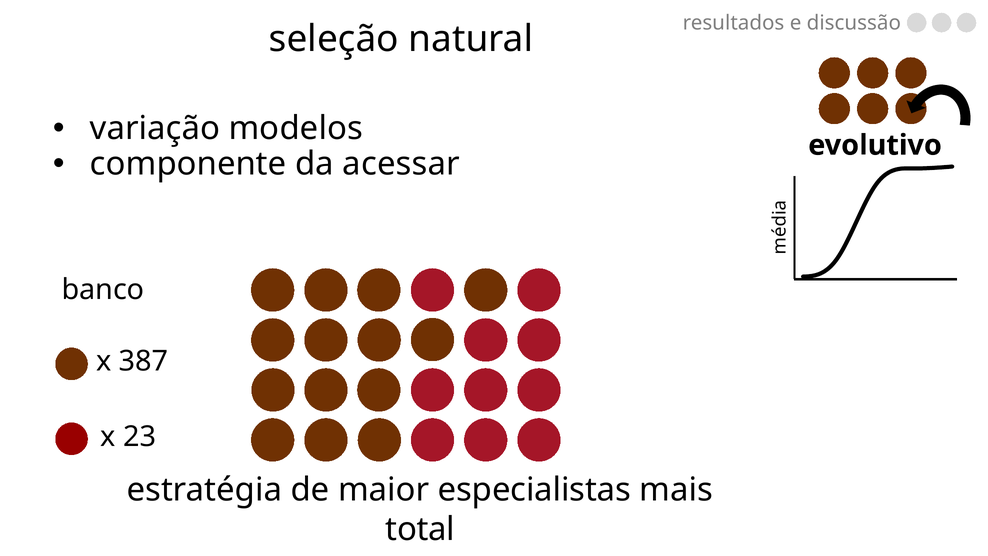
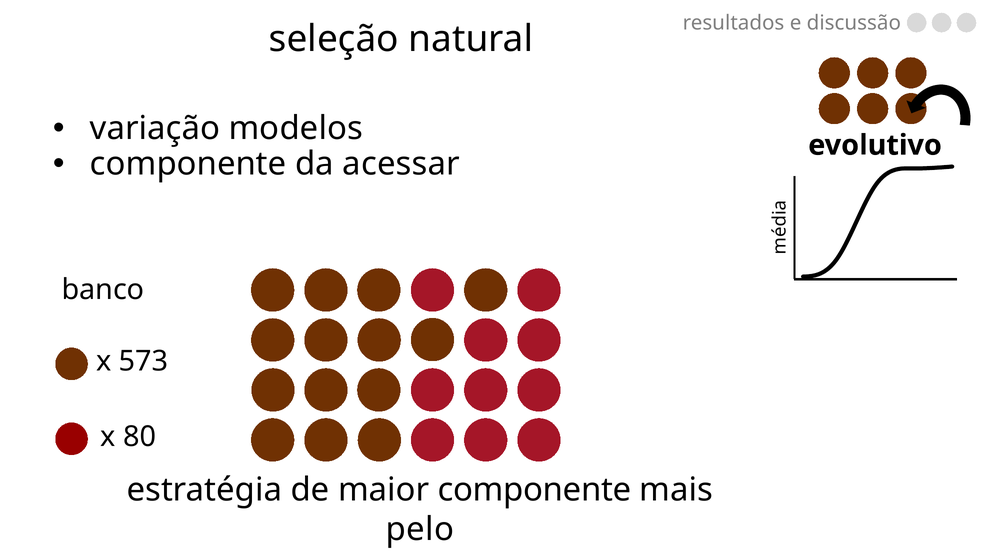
387: 387 -> 573 (144, 361)
23: 23 -> 80 (140, 437)
maior especialistas: especialistas -> componente (534, 490)
total: total -> pelo (420, 529)
